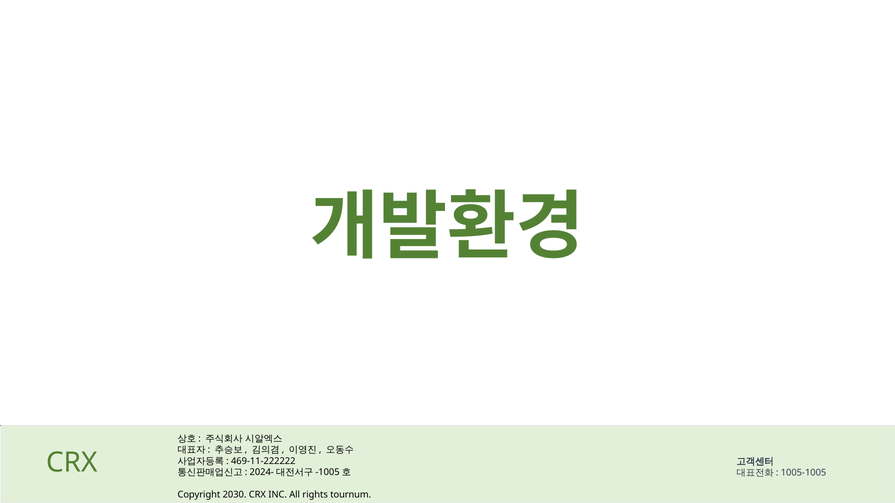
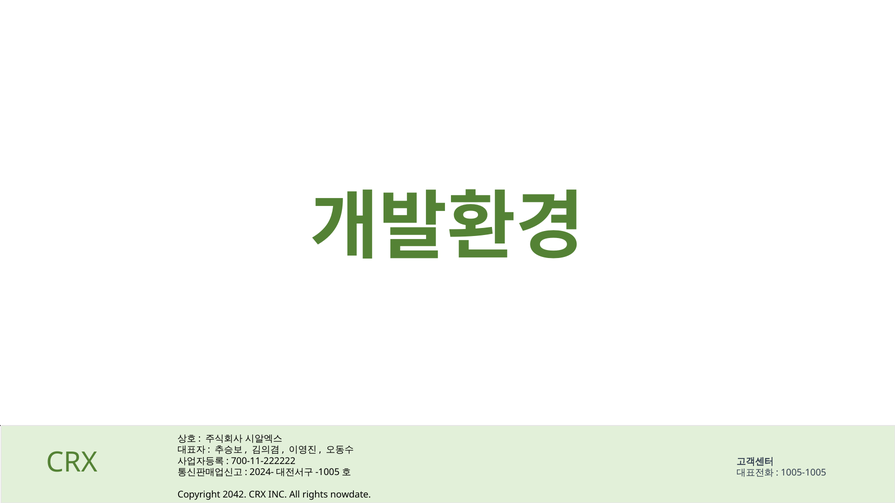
469-11-222222: 469-11-222222 -> 700-11-222222 (263, 461)
2030: 2030 -> 2042 (235, 495)
tournum: tournum -> nowdate (351, 495)
